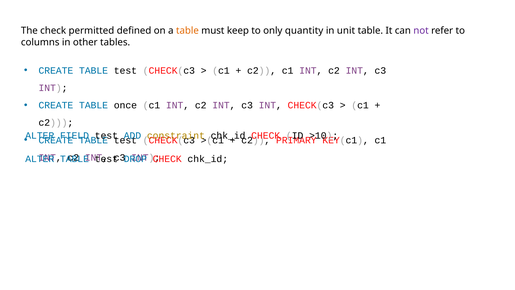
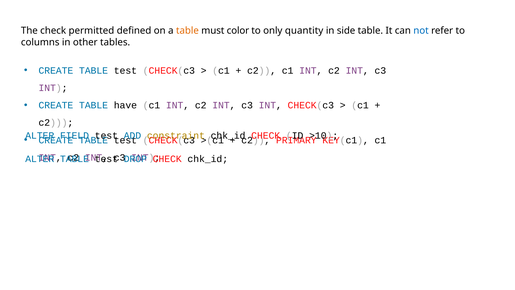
keep: keep -> color (238, 31)
unit: unit -> side (346, 31)
not colour: purple -> blue (421, 31)
once: once -> have (125, 105)
